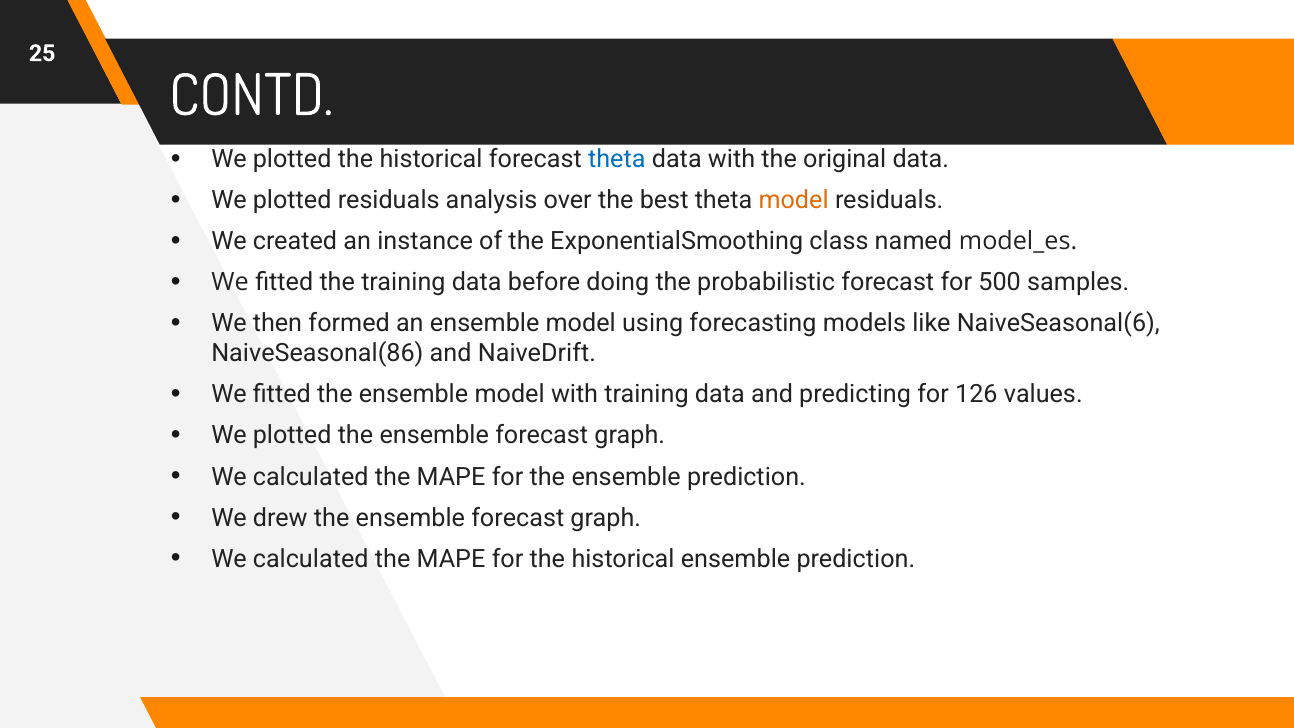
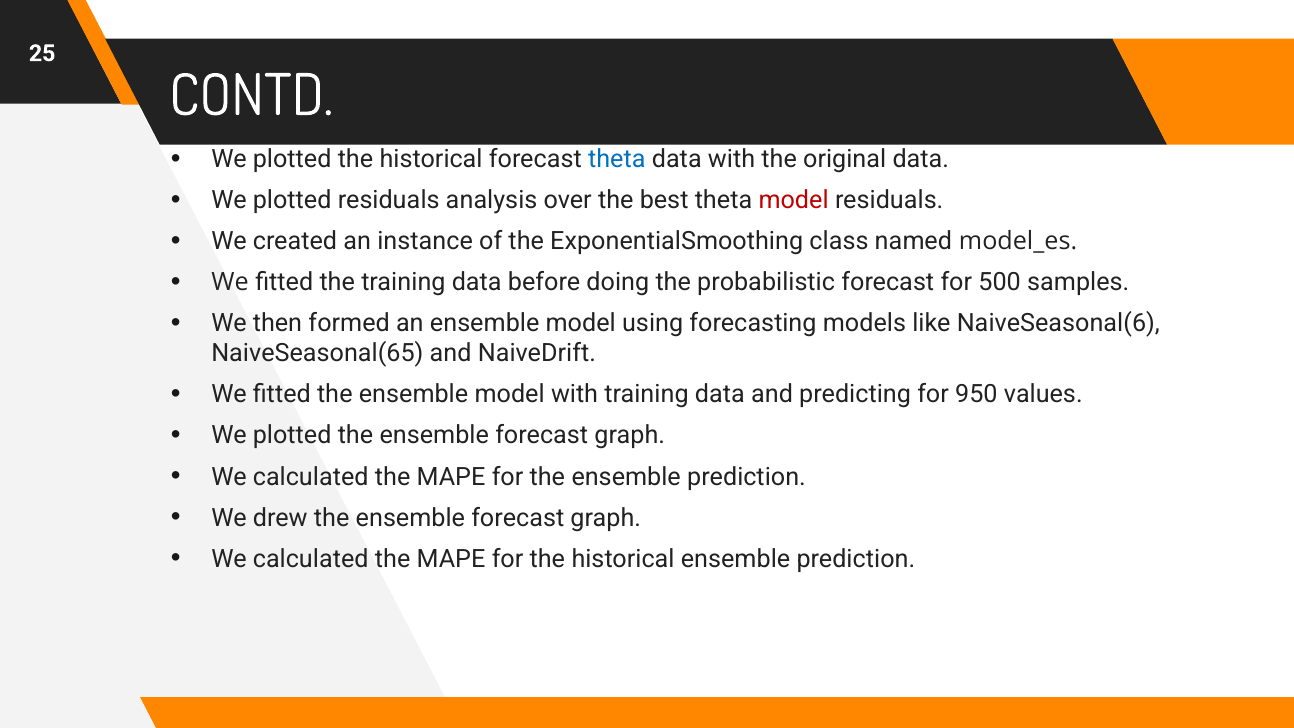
model colour: orange -> red (794, 200)
NaiveSeasonal(86: NaiveSeasonal(86 -> NaiveSeasonal(65 (317, 354)
126: 126 -> 950 (976, 395)
